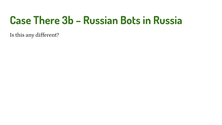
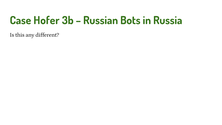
There: There -> Hofer (46, 20)
